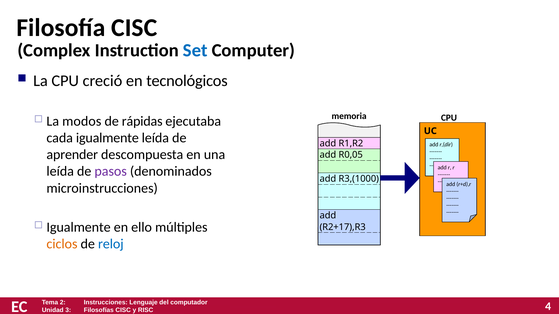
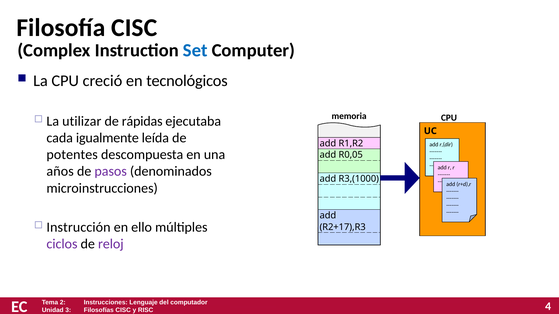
modos: modos -> utilizar (82, 121)
aprender: aprender -> potentes (72, 155)
leída: leída -> años (60, 172)
Igualmente: Igualmente -> Instrucción (78, 227)
ciclos colour: orange -> purple (62, 244)
reloj colour: blue -> purple (111, 244)
